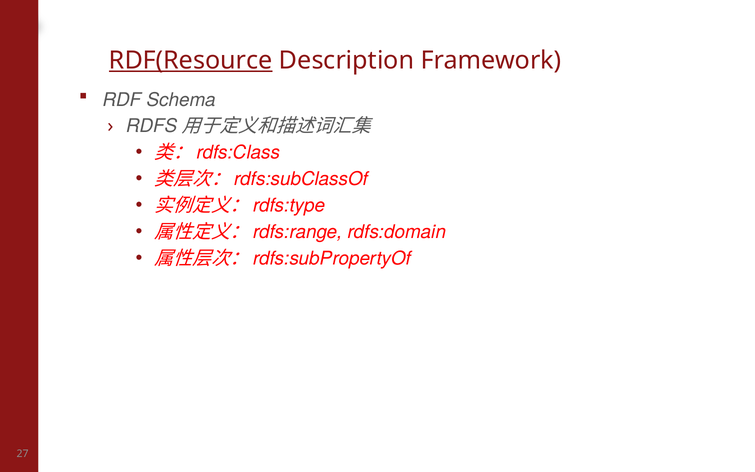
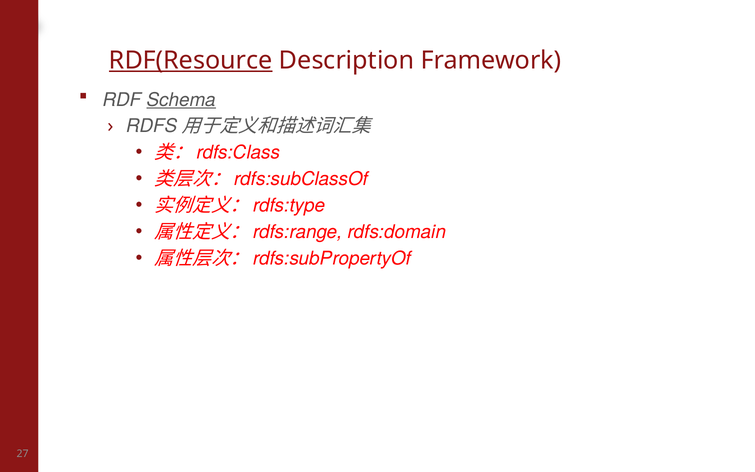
Schema underline: none -> present (181, 100)
